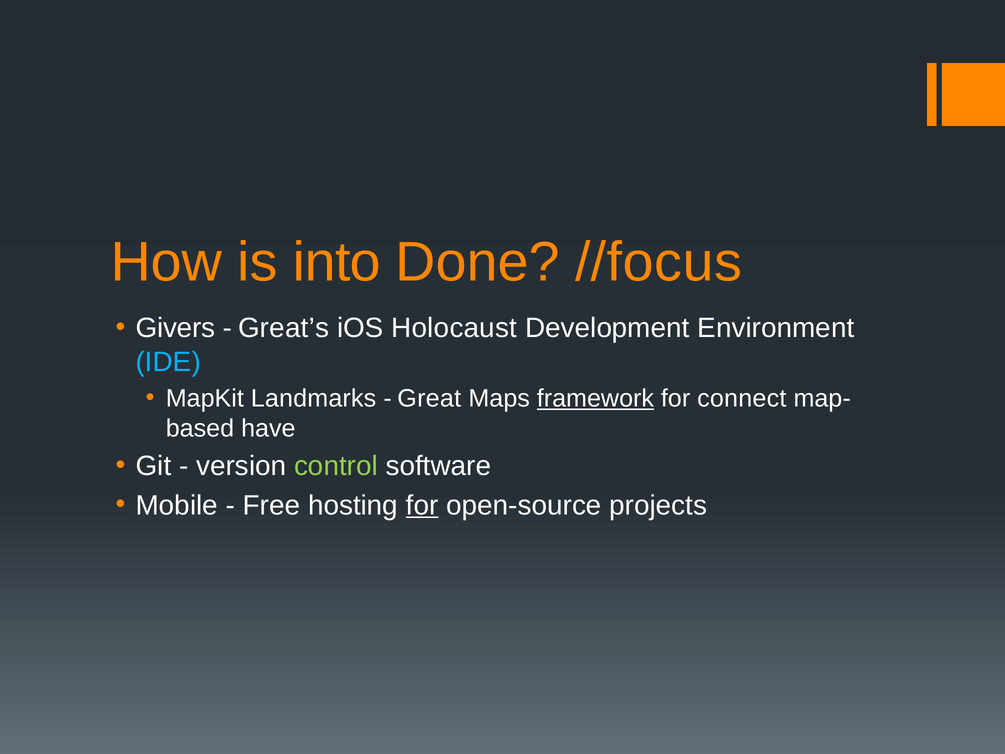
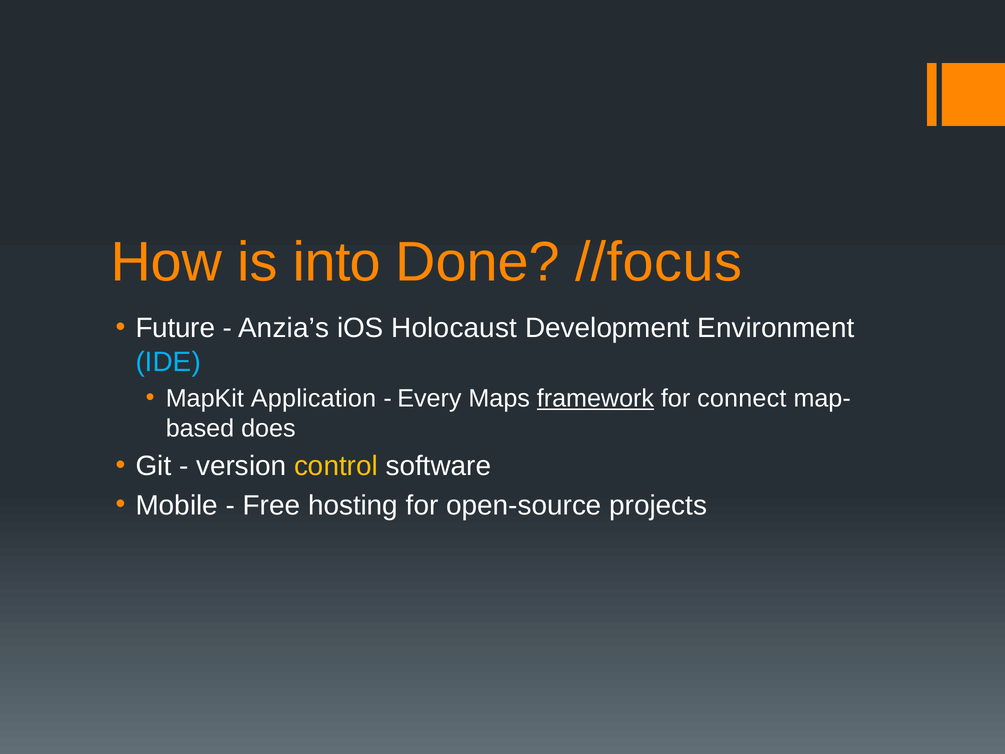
Givers: Givers -> Future (175, 328)
Great’s: Great’s -> Anzia’s (284, 328)
Landmarks: Landmarks -> Application (314, 398)
Great: Great -> Every (429, 398)
have: have -> does (268, 428)
control colour: light green -> yellow (336, 466)
for underline: present -> none (422, 505)
